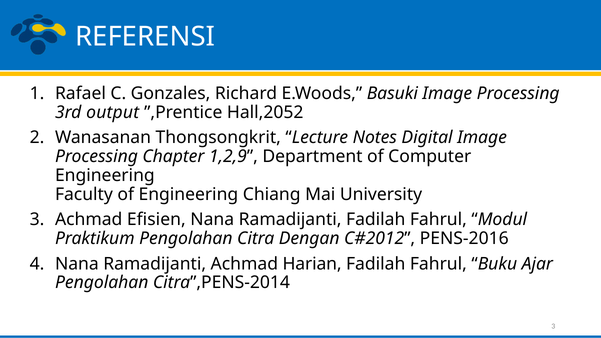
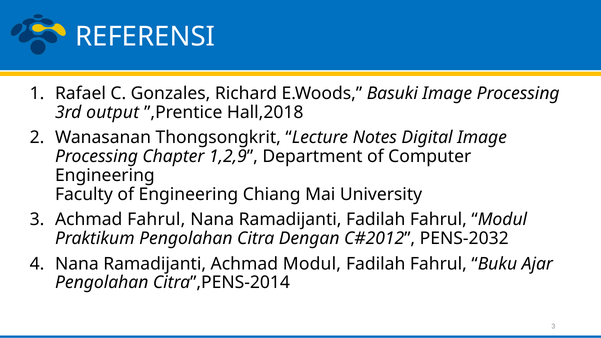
Hall,2052: Hall,2052 -> Hall,2018 (265, 112)
Achmad Efisien: Efisien -> Fahrul (156, 220)
PENS-2016: PENS-2016 -> PENS-2032 (464, 239)
Achmad Harian: Harian -> Modul (312, 264)
